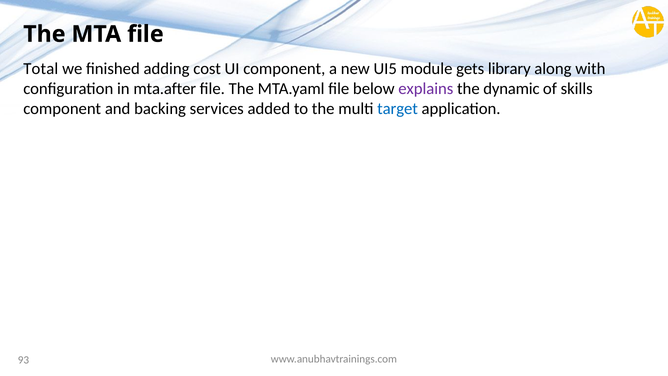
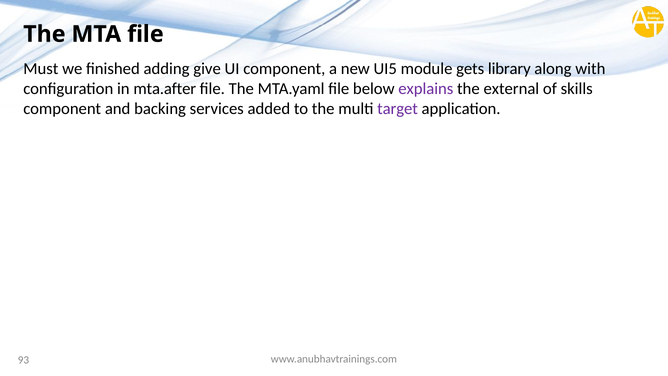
Total: Total -> Must (41, 69)
cost: cost -> give (207, 69)
dynamic: dynamic -> external (511, 89)
target colour: blue -> purple (398, 109)
